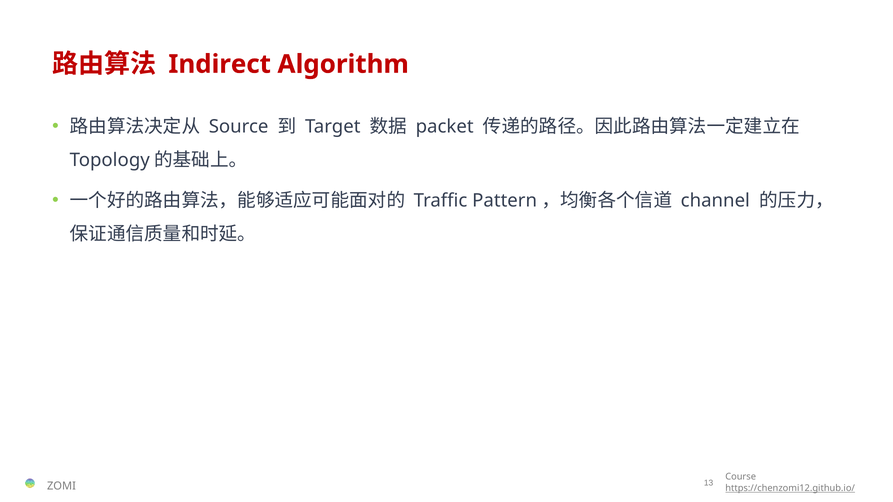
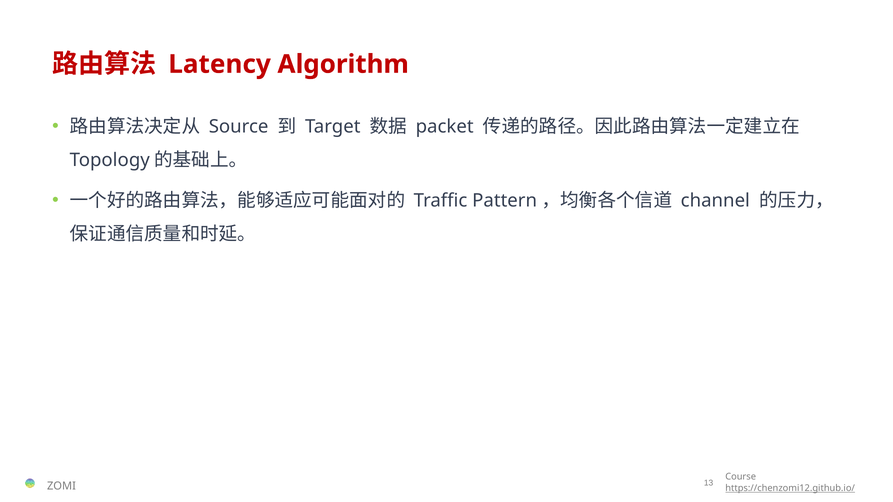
Indirect: Indirect -> Latency (220, 64)
